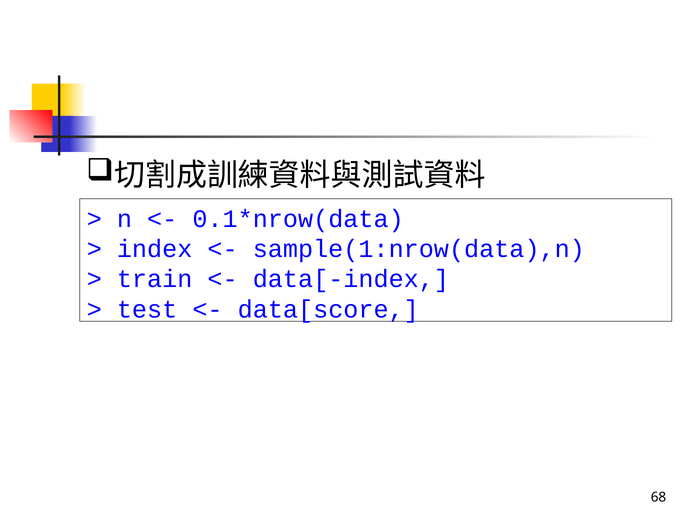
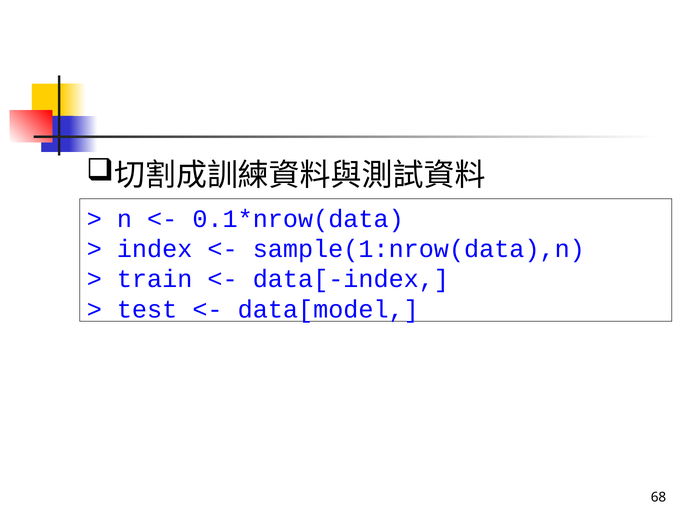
data[score: data[score -> data[model (328, 309)
